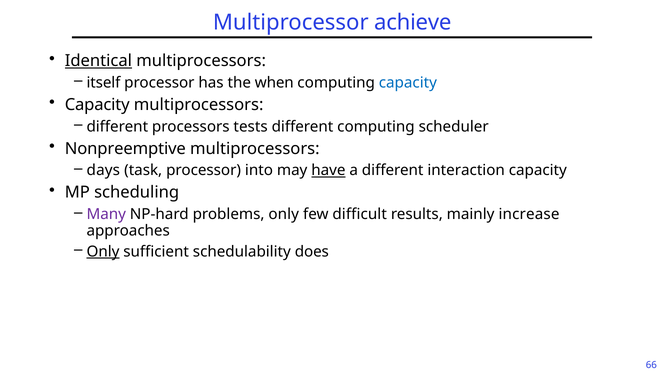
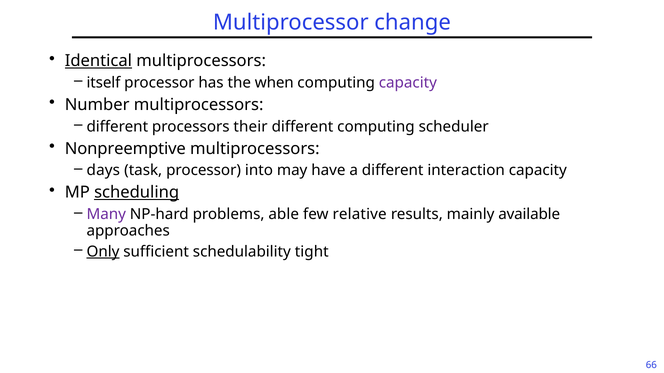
achieve: achieve -> change (413, 23)
capacity colour: blue -> purple (408, 83)
Capacity: Capacity -> Number (97, 105)
tests: tests -> their (251, 127)
have underline: present -> none (328, 171)
scheduling underline: none -> present (137, 193)
problems only: only -> able (284, 215)
difficult: difficult -> relative (360, 215)
increase: increase -> available (529, 215)
does: does -> tight (312, 252)
